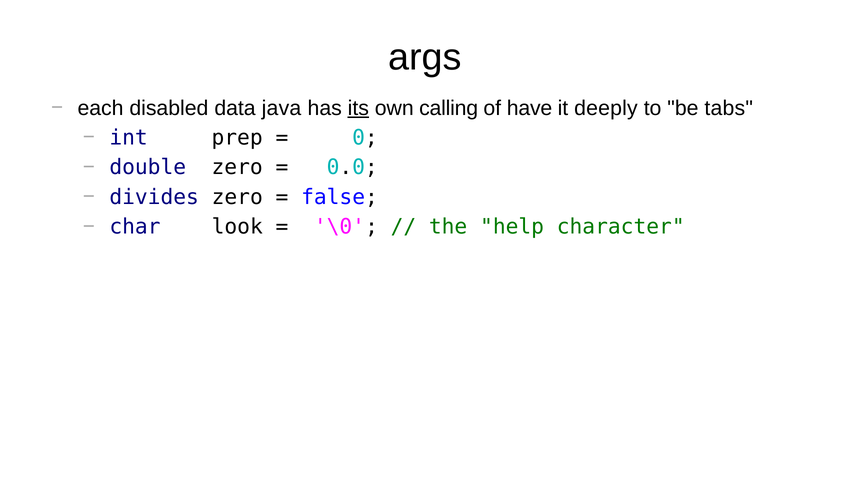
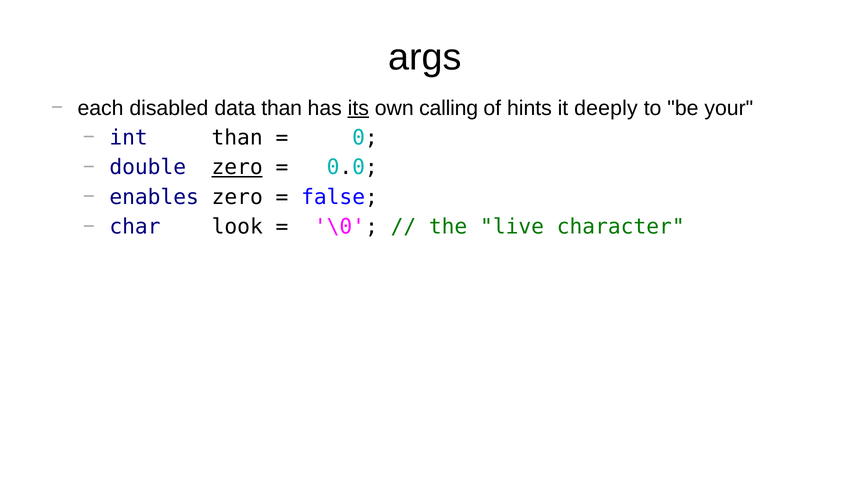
data java: java -> than (282, 108)
have: have -> hints (529, 108)
tabs: tabs -> your (729, 108)
int prep: prep -> than (237, 138)
zero underline: none -> present (237, 168)
divides: divides -> enables (154, 197)
help: help -> live (512, 227)
